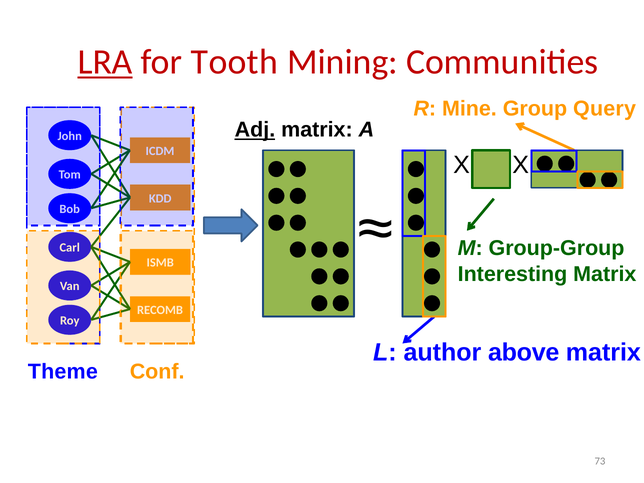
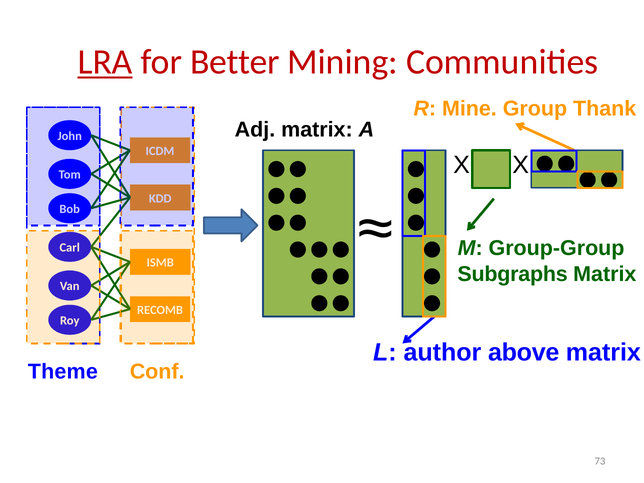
Tooth: Tooth -> Better (235, 62)
Query: Query -> Thank (605, 109)
Adj underline: present -> none (255, 130)
Interesting: Interesting -> Subgraphs (513, 274)
